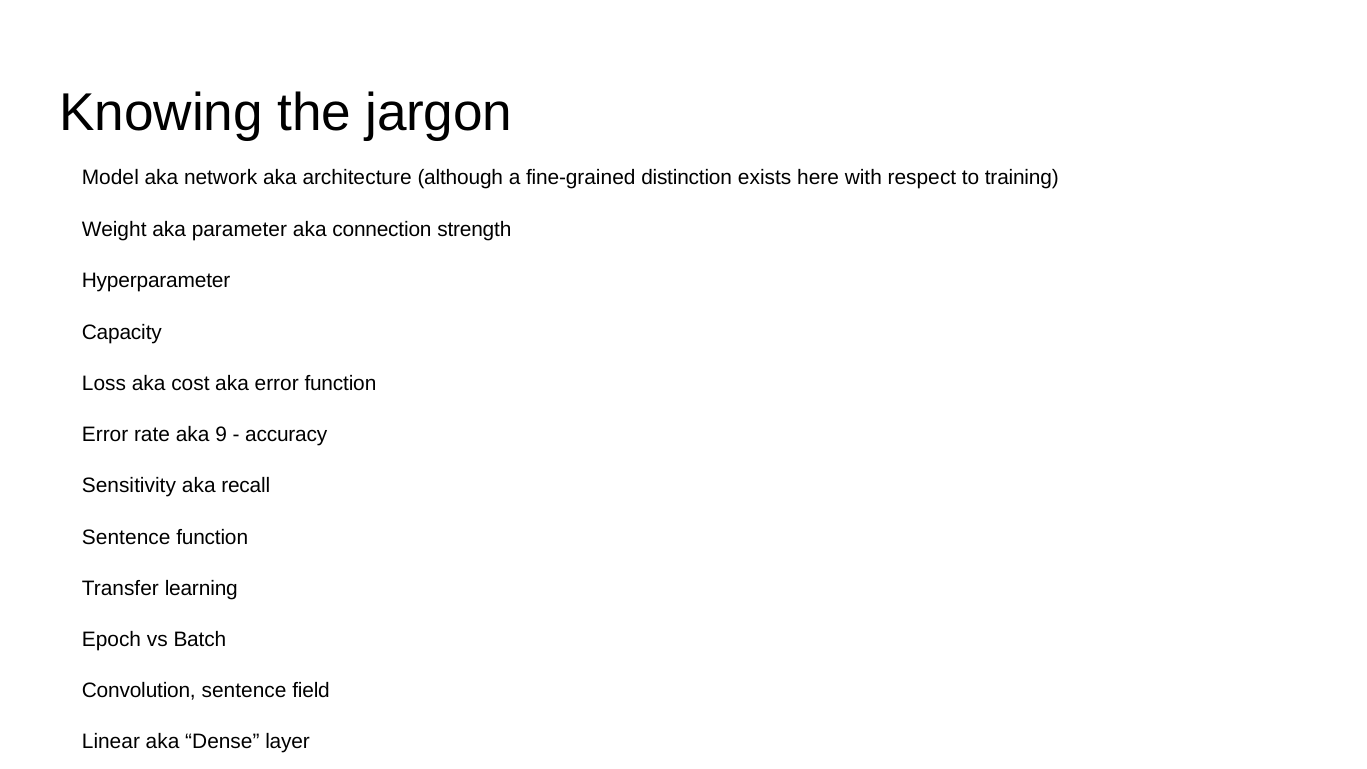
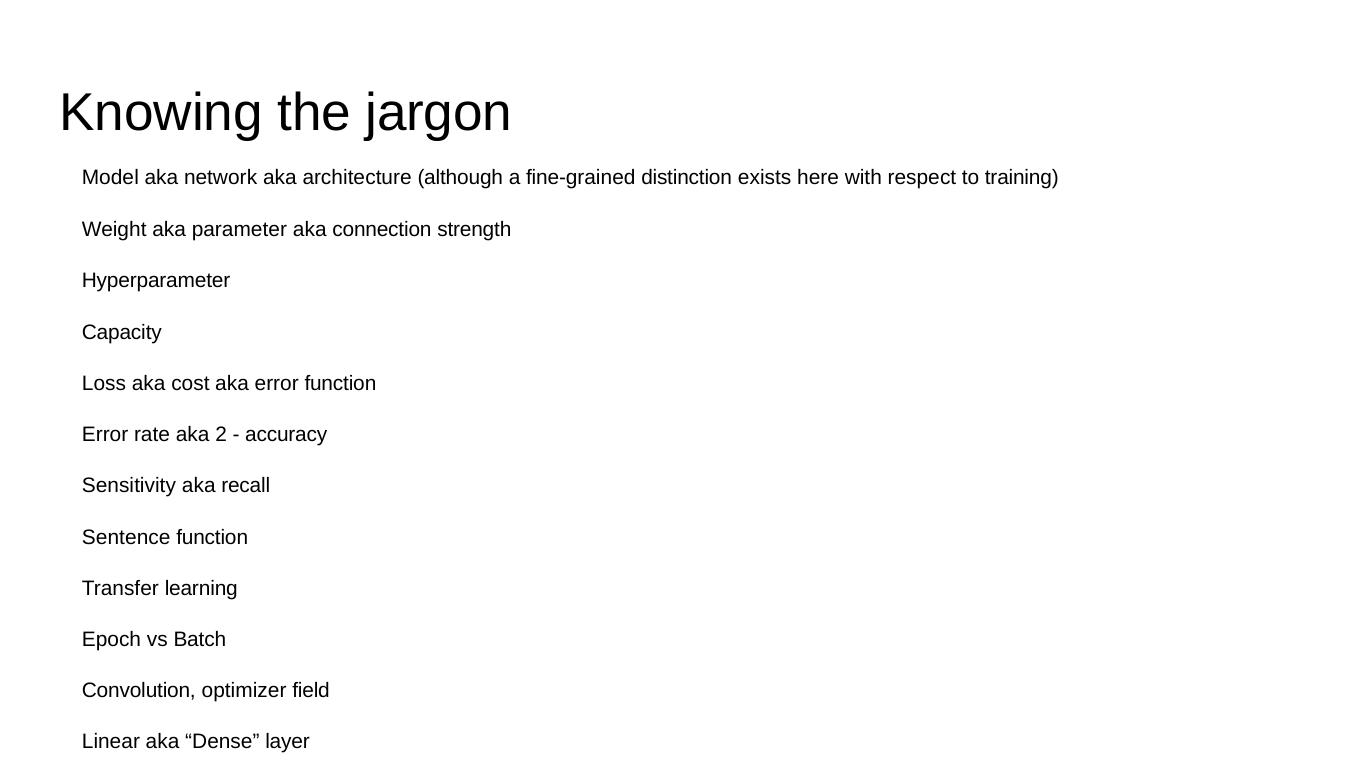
9: 9 -> 2 (221, 435)
Convolution sentence: sentence -> optimizer (244, 691)
